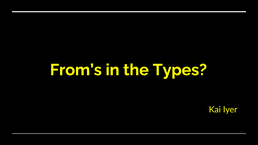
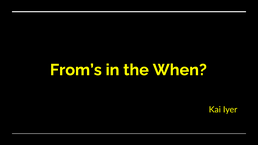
Types: Types -> When (180, 70)
